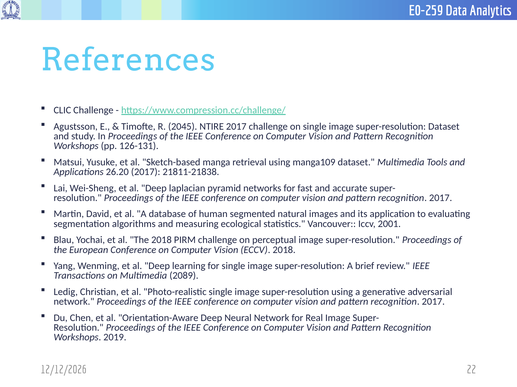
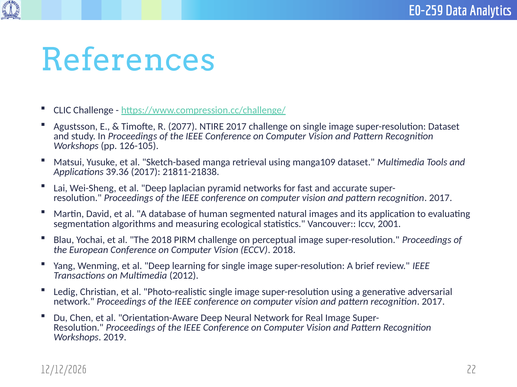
2045: 2045 -> 2077 (183, 127)
126-131: 126-131 -> 126-105 (139, 146)
26.20: 26.20 -> 39.36 (117, 172)
2089: 2089 -> 2012 (184, 276)
